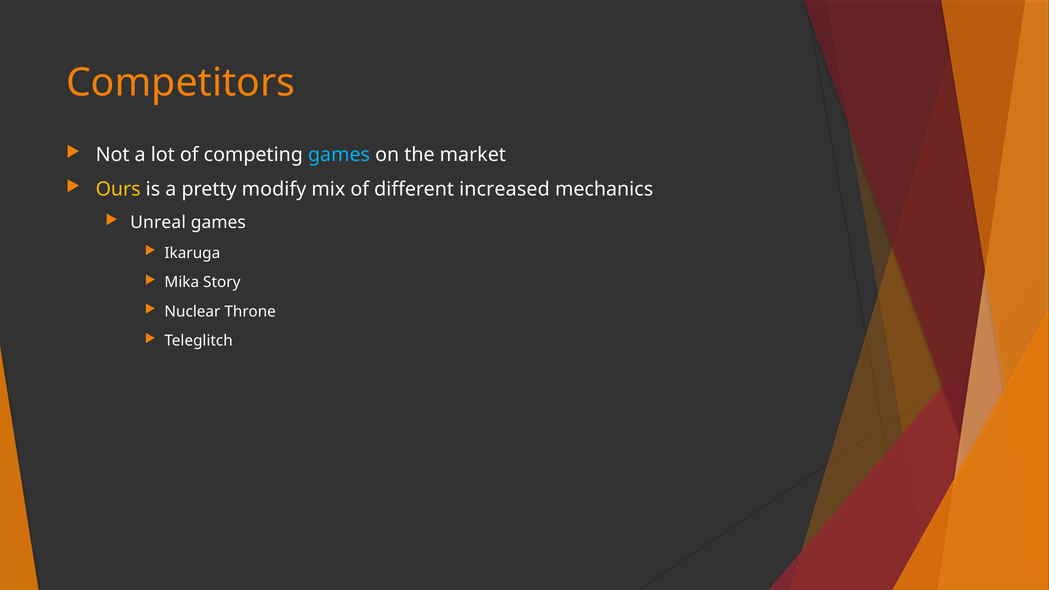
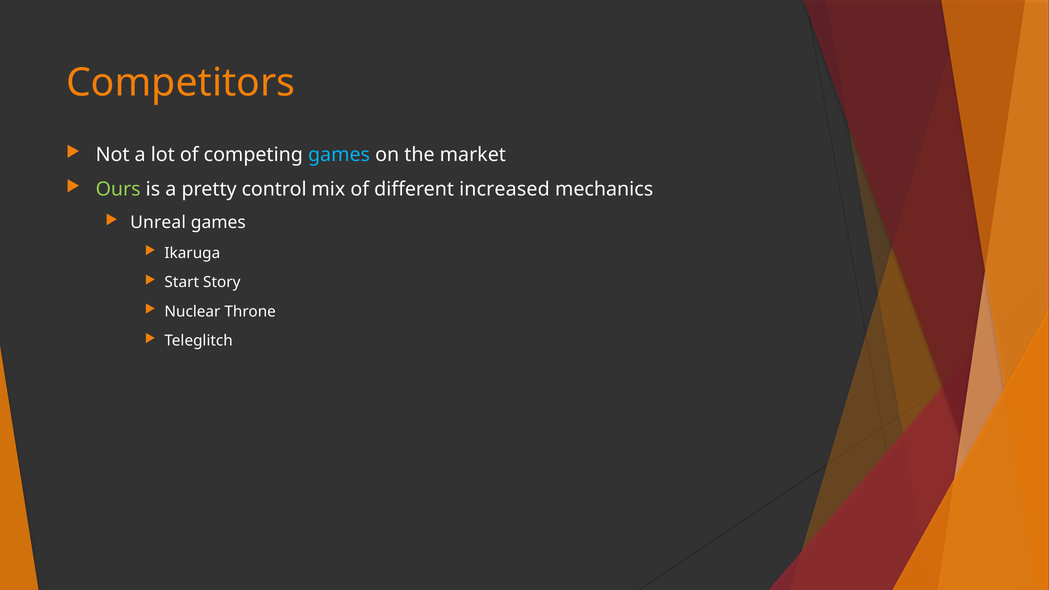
Ours colour: yellow -> light green (118, 190)
modify: modify -> control (274, 190)
Mika: Mika -> Start (182, 282)
